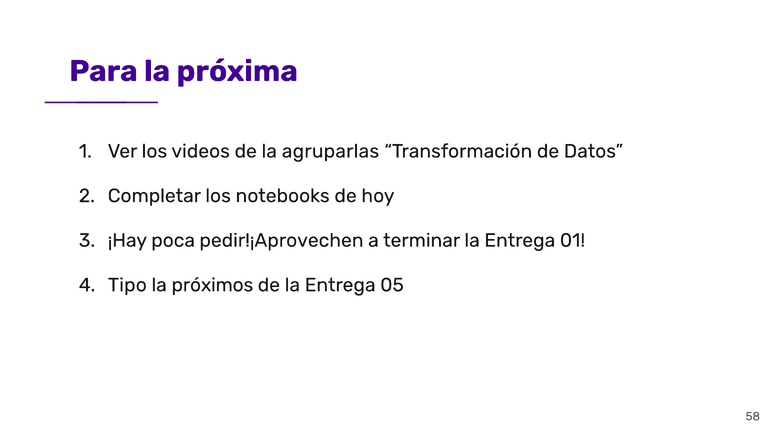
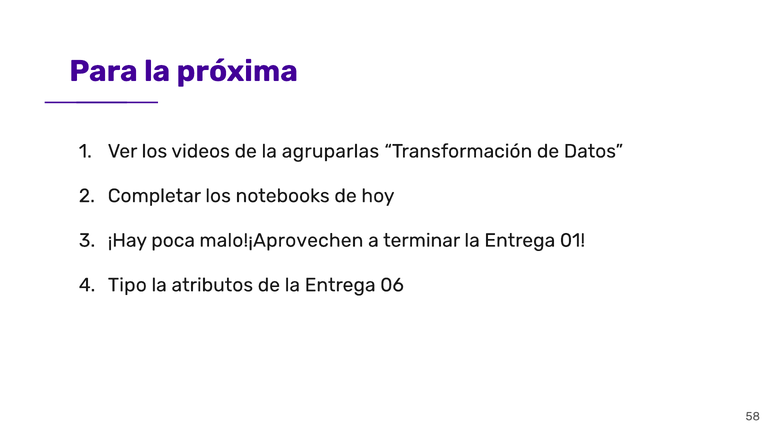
pedir!¡Aprovechen: pedir!¡Aprovechen -> malo!¡Aprovechen (281, 240)
próximos: próximos -> atributos (212, 285)
05: 05 -> 06 (392, 285)
